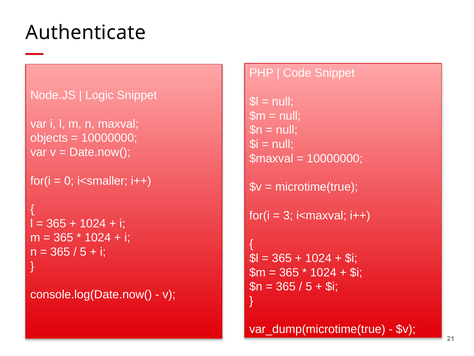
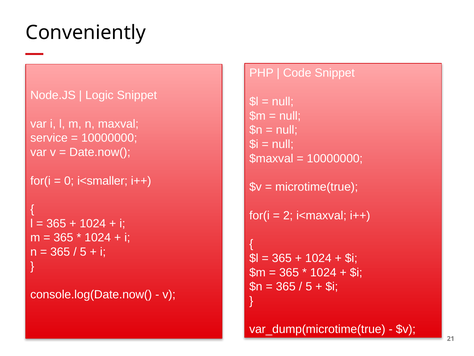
Authenticate: Authenticate -> Conveniently (86, 33)
objects: objects -> service (49, 138)
3: 3 -> 2 (288, 215)
